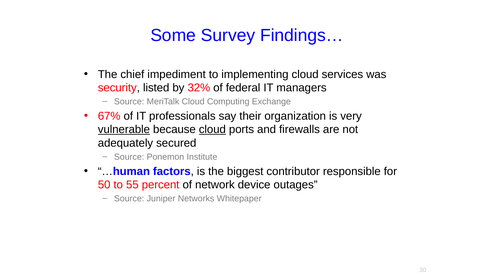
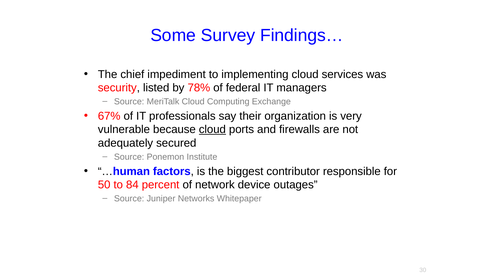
32%: 32% -> 78% (199, 88)
vulnerable underline: present -> none (124, 130)
55: 55 -> 84 (132, 185)
